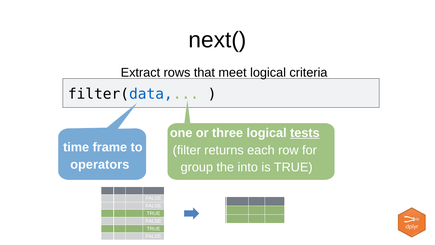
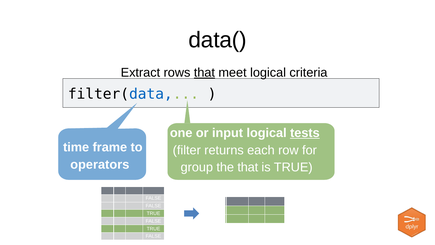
next(: next( -> data( (218, 40)
that underline: none -> present (204, 73)
three: three -> input (228, 133)
the into: into -> that (248, 167)
